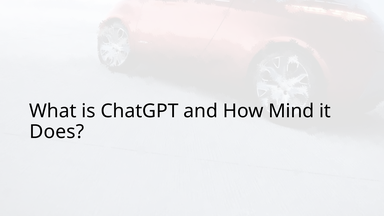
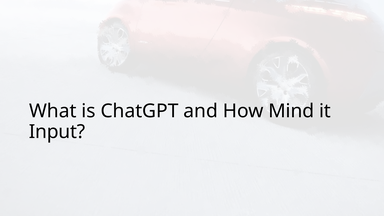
Does: Does -> Input (57, 132)
